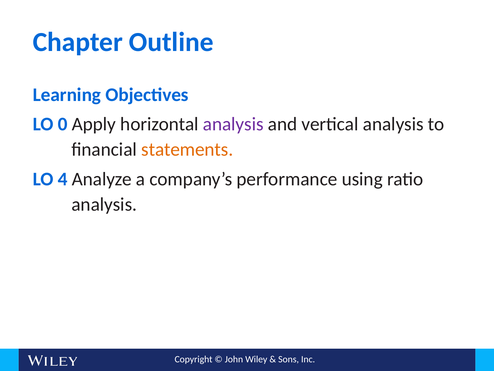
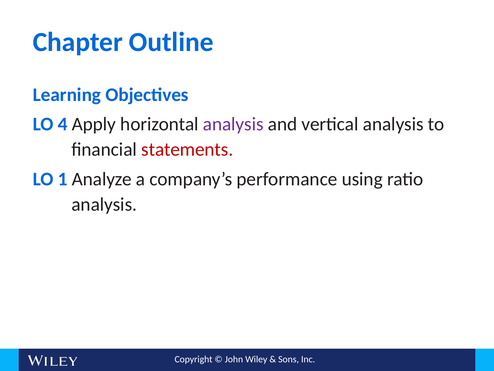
0: 0 -> 4 (63, 124)
statements colour: orange -> red (187, 149)
4: 4 -> 1 (63, 179)
